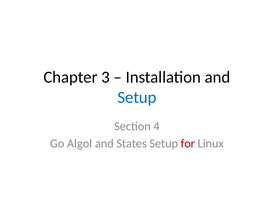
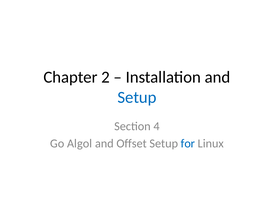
3: 3 -> 2 (106, 77)
States: States -> Offset (132, 143)
for colour: red -> blue (188, 143)
